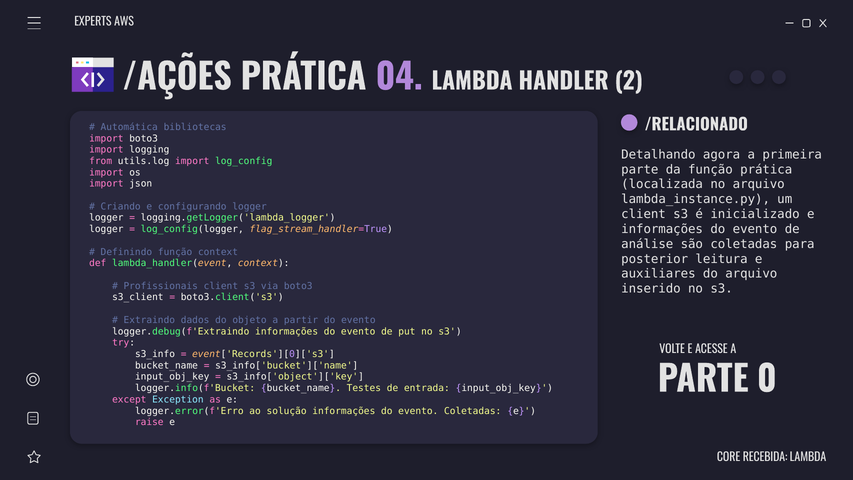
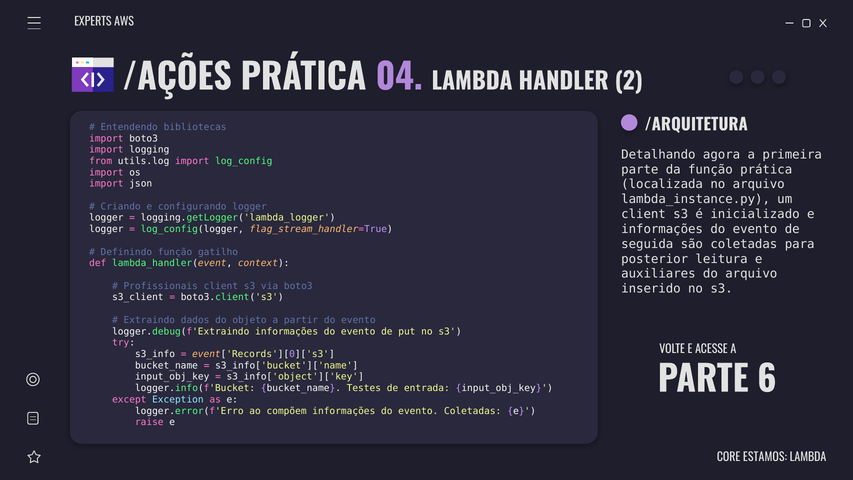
/RELACIONADO: /RELACIONADO -> /ARQUITETURA (696, 125)
Automática: Automática -> Entendendo (129, 127)
análise: análise -> seguida (647, 244)
função context: context -> gatilho (218, 252)
0: 0 -> 6 (767, 380)
solução: solução -> compõem (287, 411)
RECEBIDA: RECEBIDA -> ESTAMOS (765, 457)
